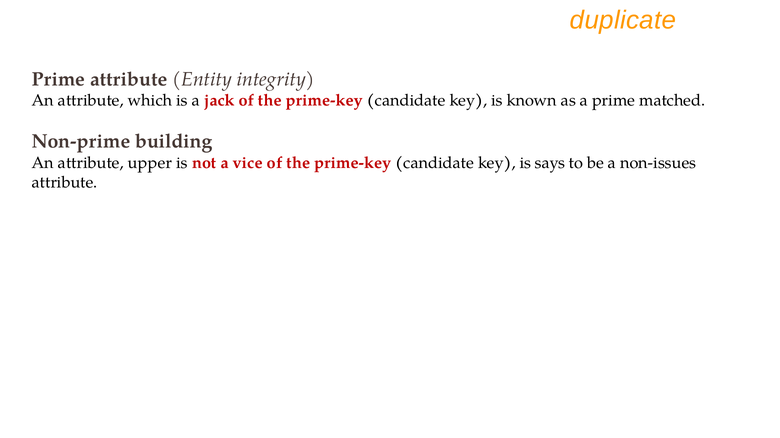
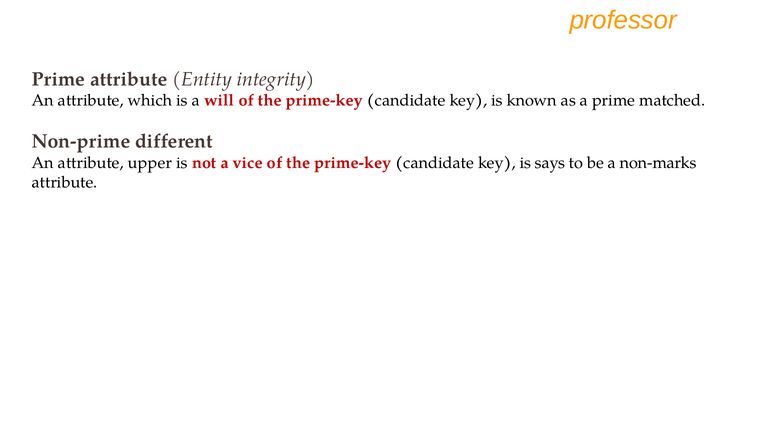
duplicate: duplicate -> professor (623, 20)
jack: jack -> will (219, 101)
building: building -> different (174, 142)
non-issues: non-issues -> non-marks (658, 163)
